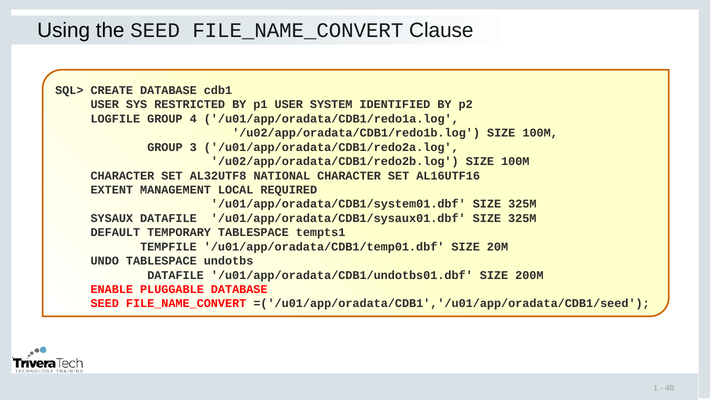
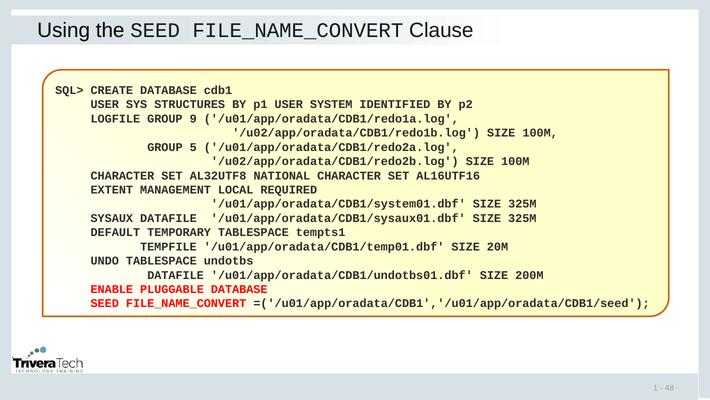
RESTRICTED: RESTRICTED -> STRUCTURES (190, 104)
4: 4 -> 9 (193, 119)
3: 3 -> 5 (193, 147)
